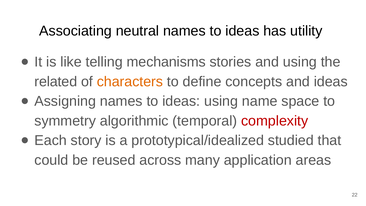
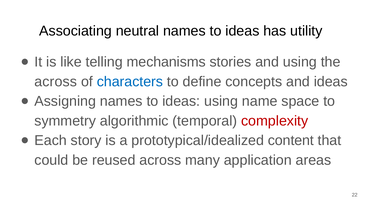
related: related -> across (56, 82)
characters colour: orange -> blue (130, 82)
studied: studied -> content (291, 140)
